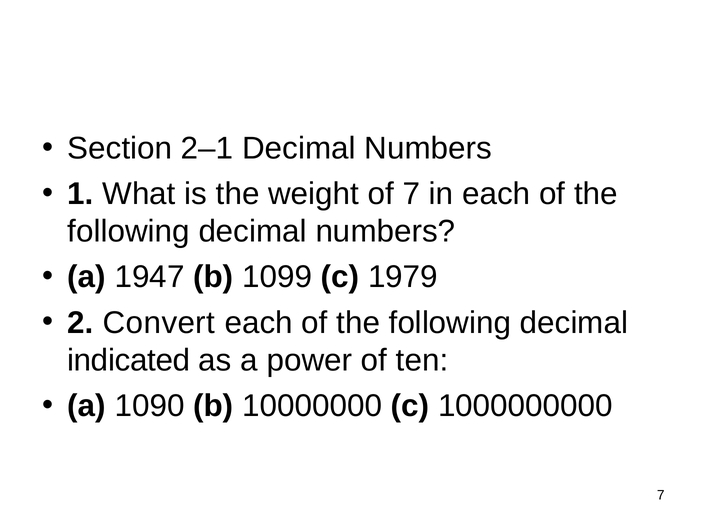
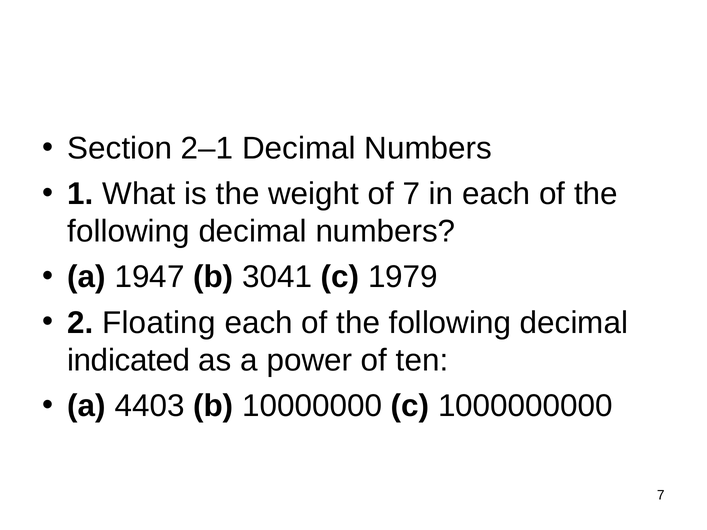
1099: 1099 -> 3041 (277, 277)
Convert: Convert -> Floating (159, 323)
1090: 1090 -> 4403 (150, 406)
